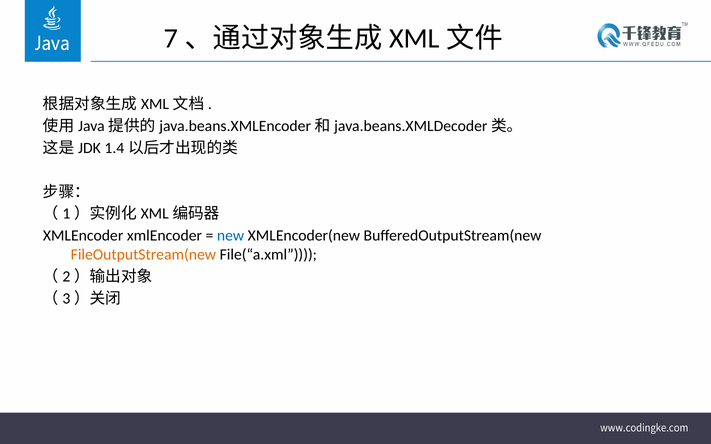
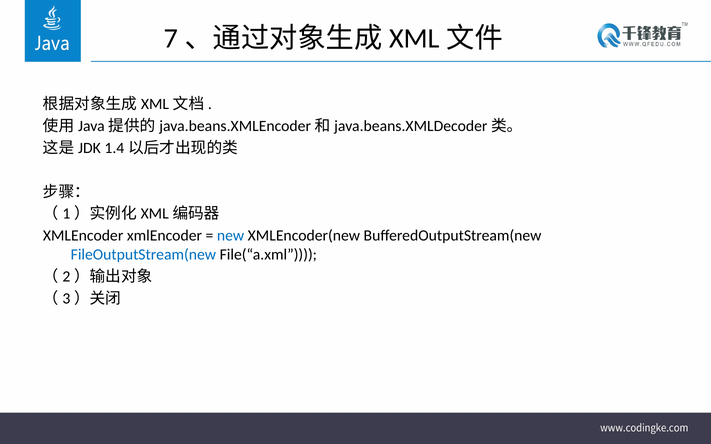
FileOutputStream(new colour: orange -> blue (143, 255)
